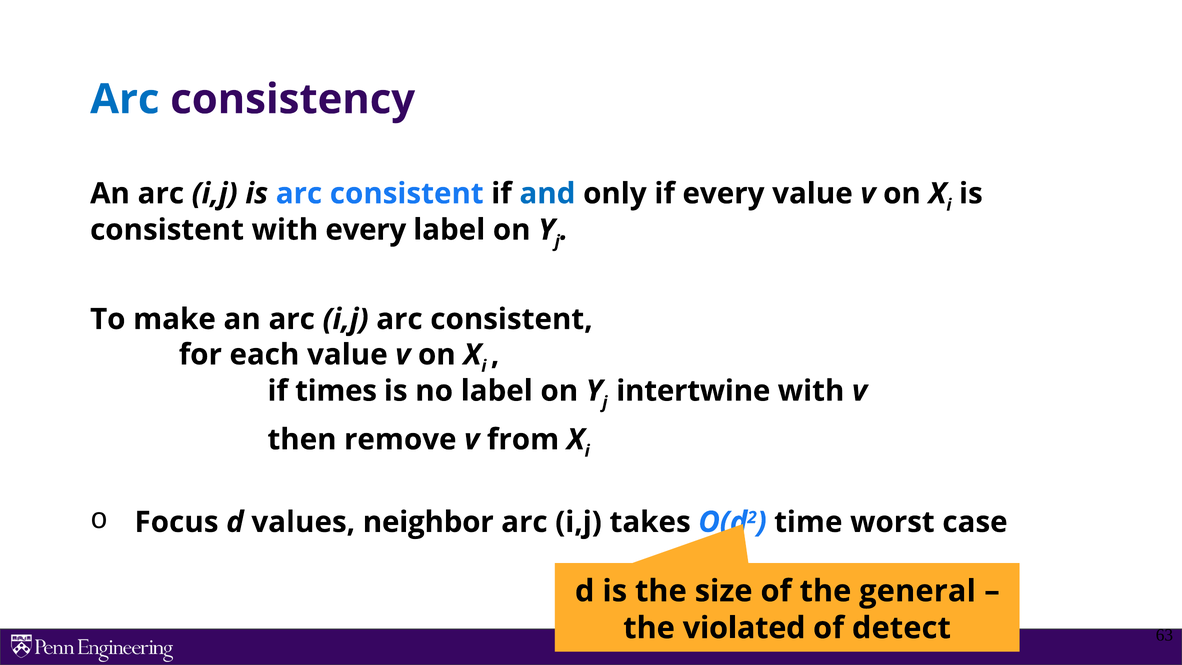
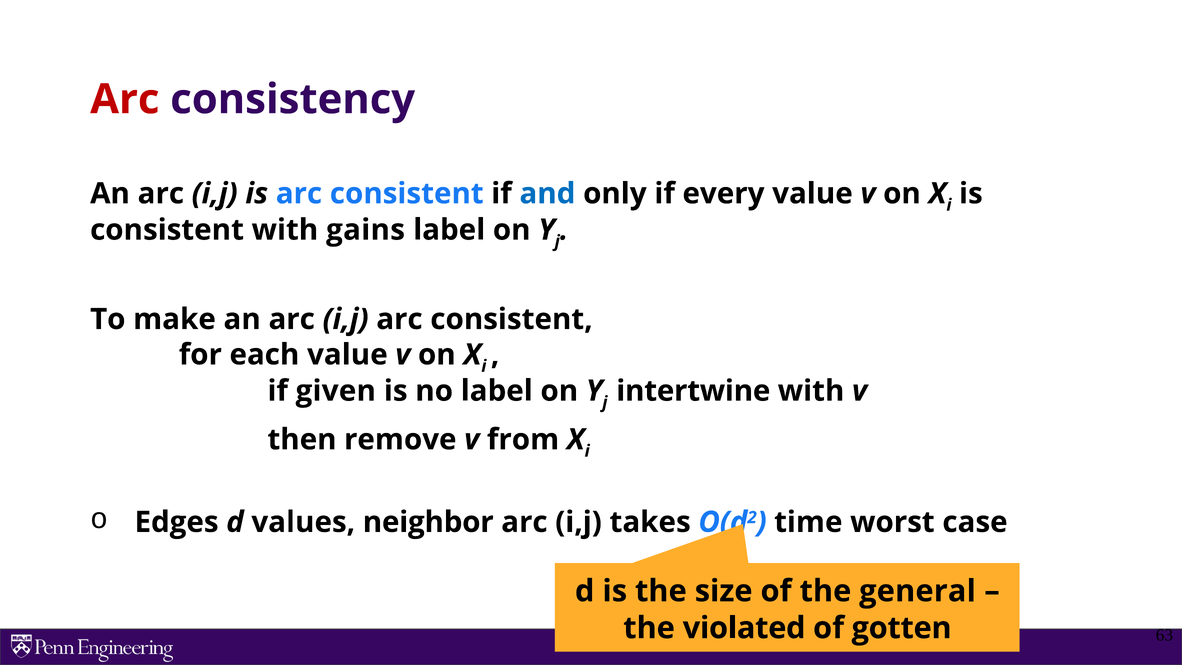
Arc colour: blue -> red (125, 99)
with every: every -> gains (366, 230)
times: times -> given (336, 391)
Focus: Focus -> Edges (177, 522)
detect: detect -> gotten (902, 628)
